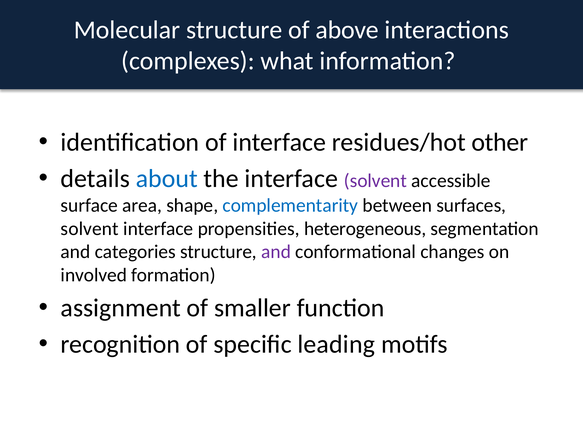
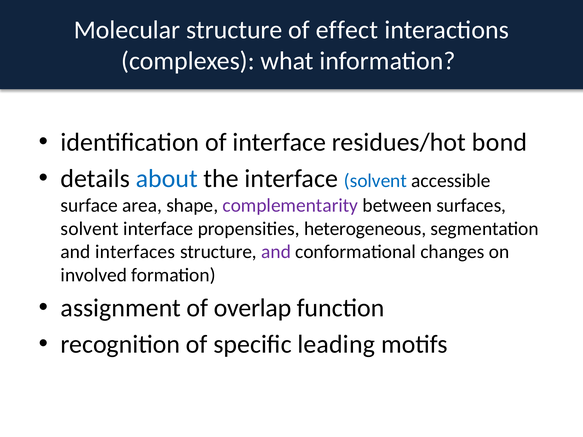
above: above -> effect (347, 30)
other: other -> bond (500, 142)
solvent colour: purple -> blue (375, 181)
complementarity colour: blue -> purple (290, 205)
categories: categories -> interfaces (135, 252)
smaller: smaller -> overlap (253, 308)
